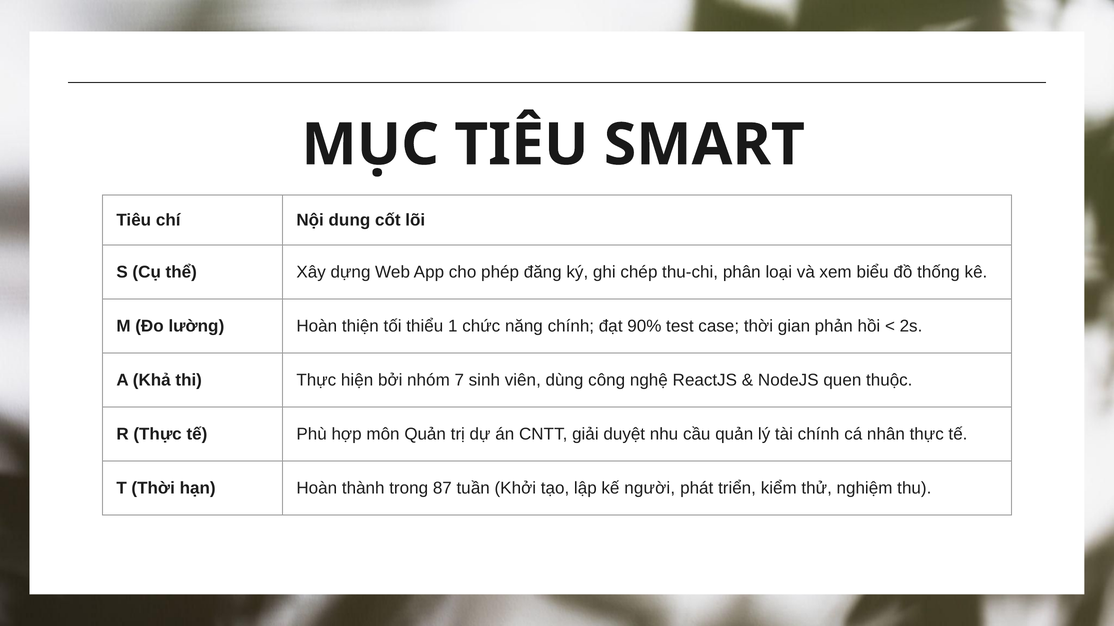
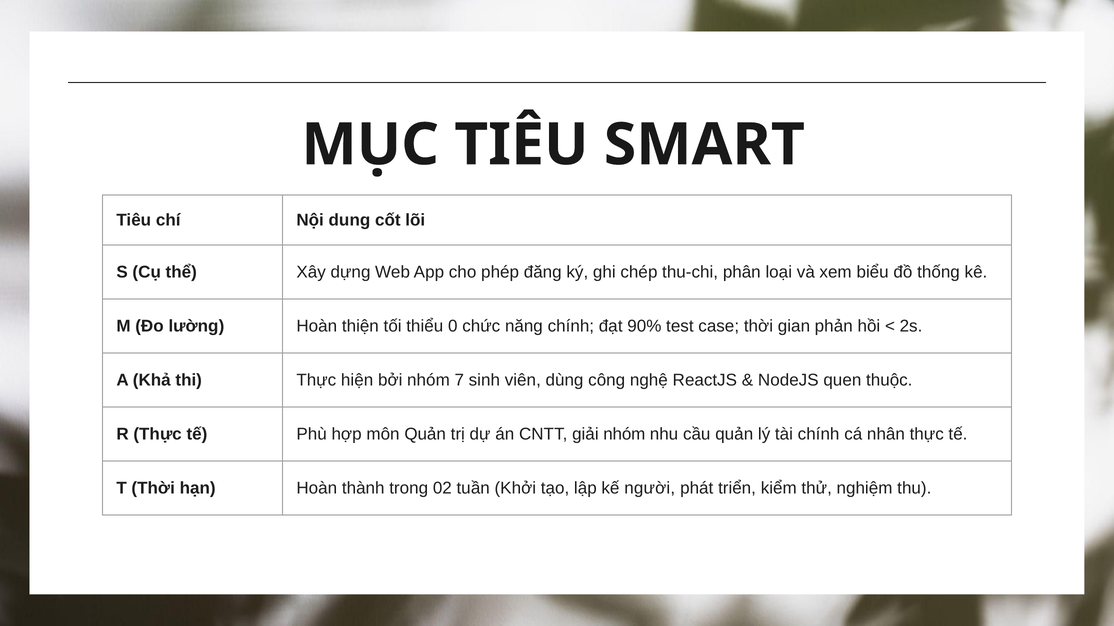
1: 1 -> 0 (453, 327)
giải duyệt: duyệt -> nhóm (624, 435)
87: 87 -> 02 (442, 489)
